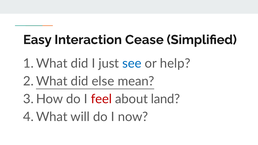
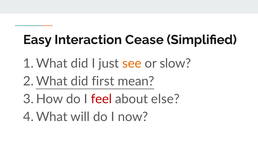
see colour: blue -> orange (132, 64)
help: help -> slow (175, 64)
else: else -> first (103, 81)
land: land -> else (165, 99)
